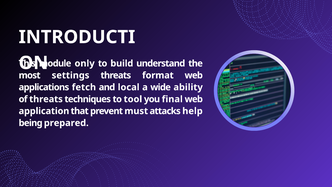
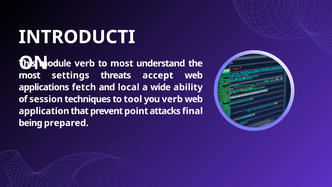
module only: only -> verb (85, 63)
to build: build -> most (122, 63)
format: format -> accept (158, 75)
of threats: threats -> session (46, 99)
you final: final -> verb (172, 99)
must: must -> point (136, 111)
help: help -> final (193, 111)
